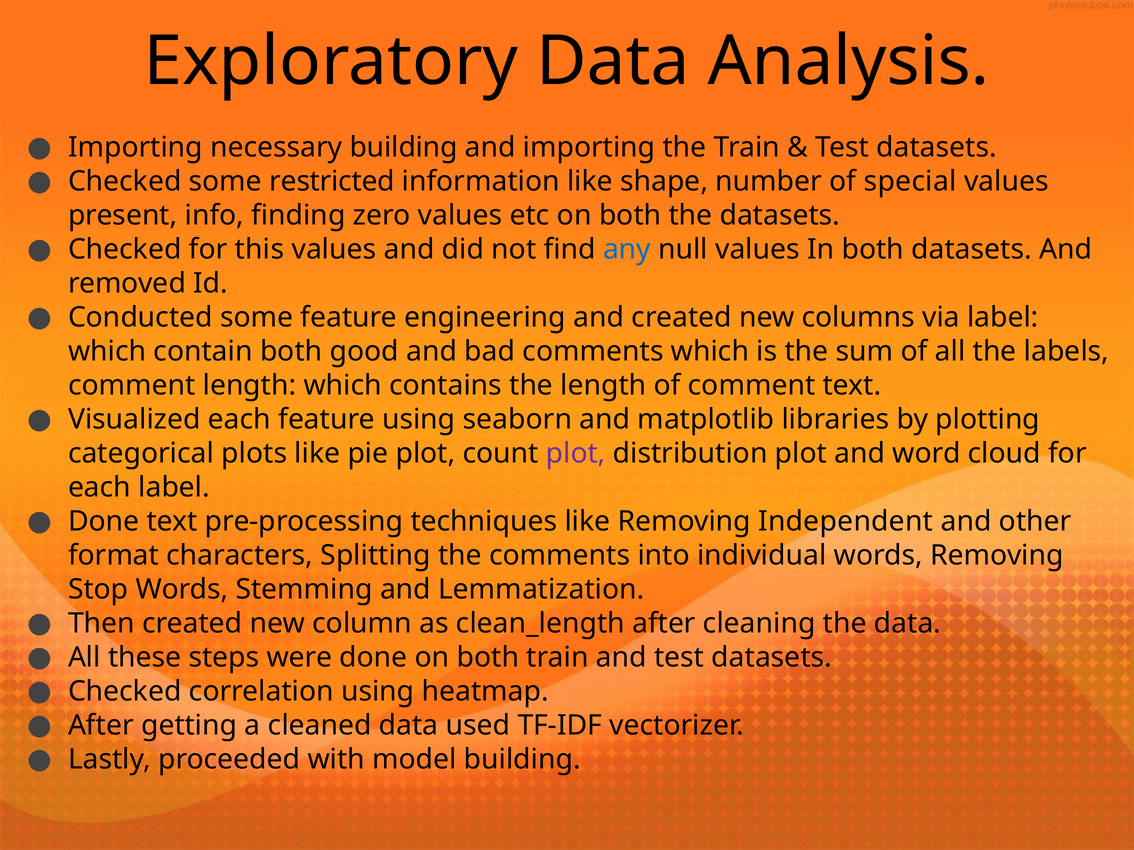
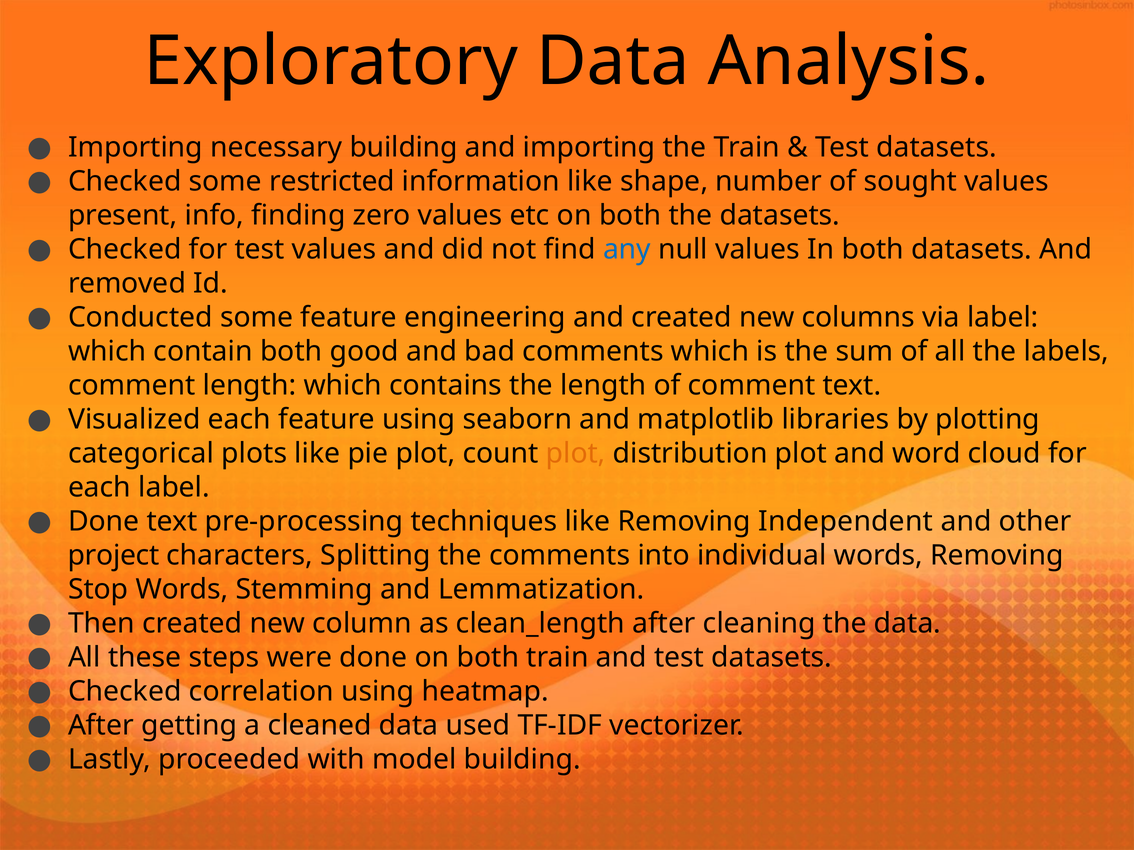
special: special -> sought (910, 182)
for this: this -> test (260, 250)
plot colour: purple -> orange (576, 454)
format: format -> project (114, 556)
